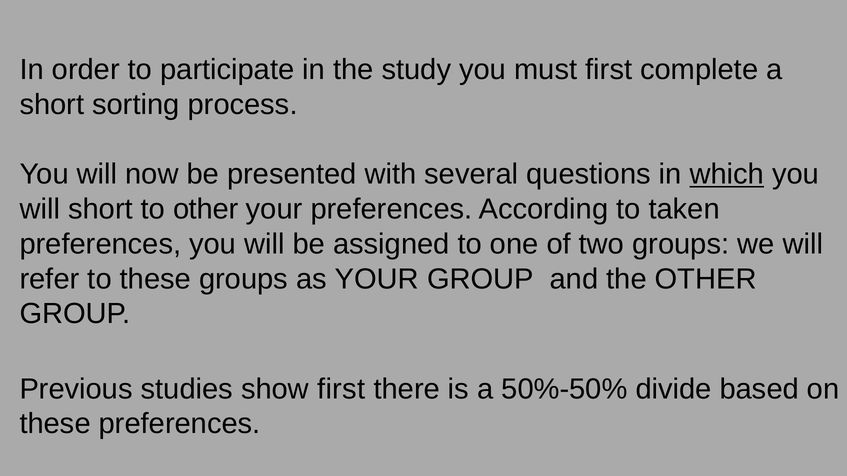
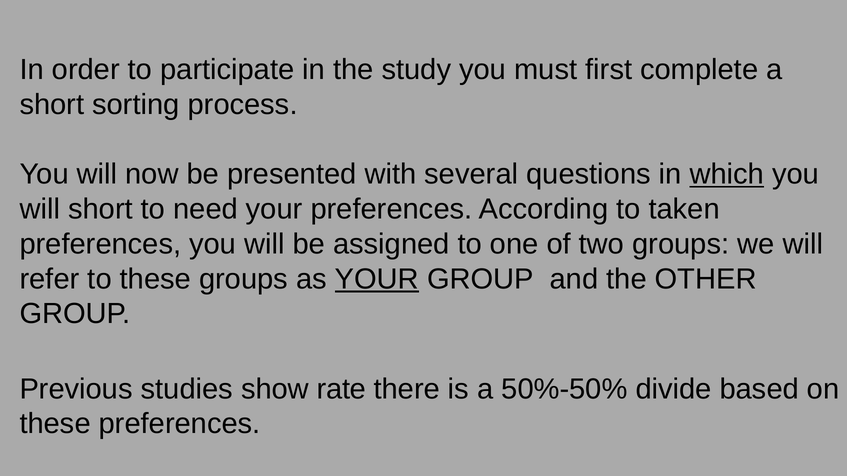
to other: other -> need (206, 209)
YOUR underline: none -> present (377, 279)
show first: first -> rate (341, 389)
